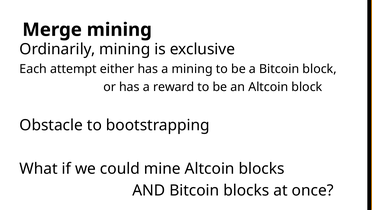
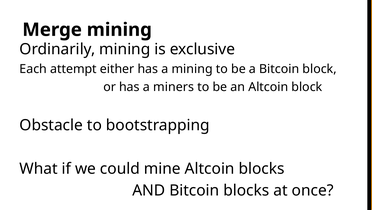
reward: reward -> miners (174, 87)
